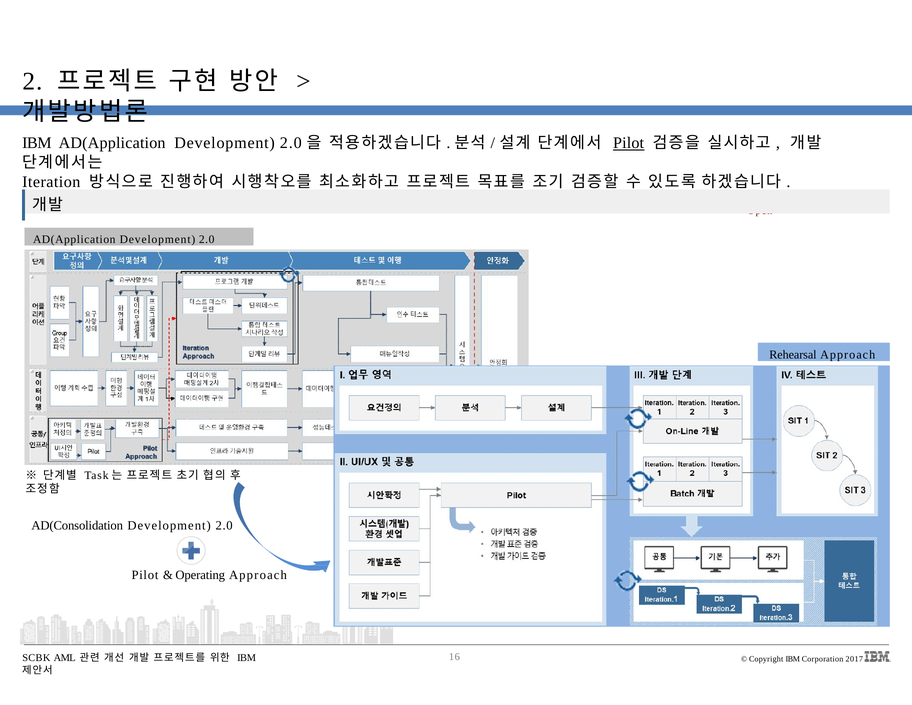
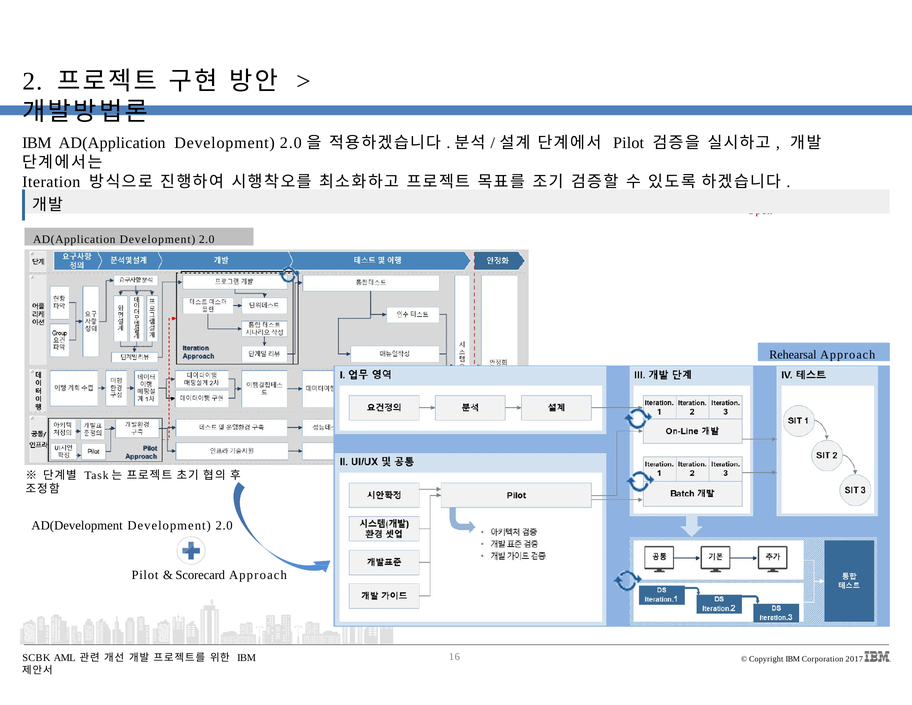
Pilot underline: present -> none (629, 143)
AD(Consolidation: AD(Consolidation -> AD(Development (77, 526)
Operating: Operating -> Scorecard (200, 575)
